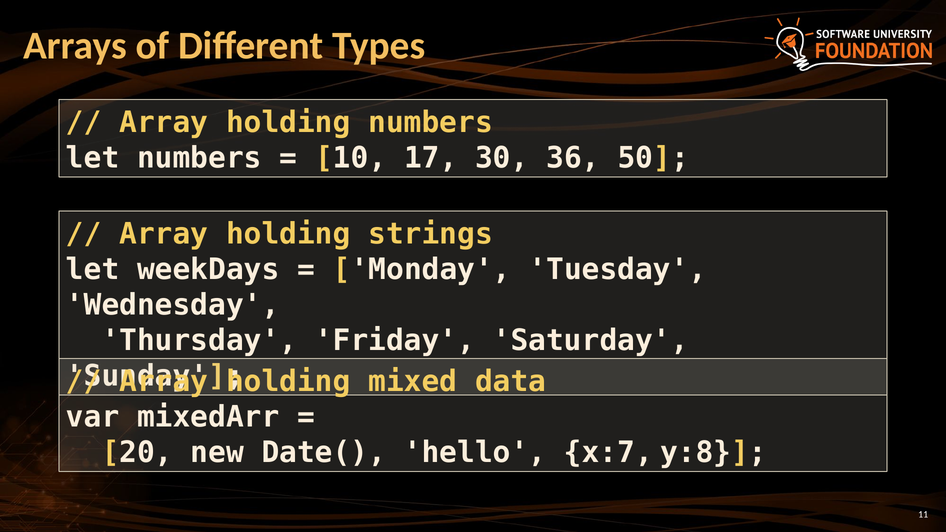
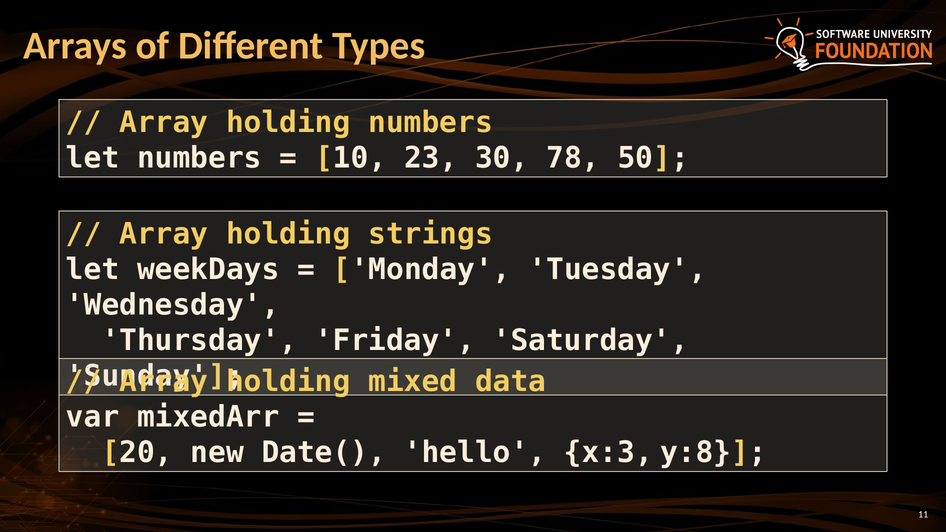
17: 17 -> 23 (431, 158)
36: 36 -> 78 (573, 158)
x:7: x:7 -> x:3 (608, 453)
